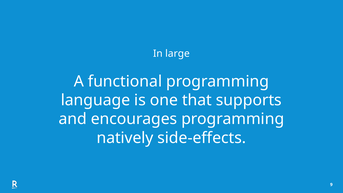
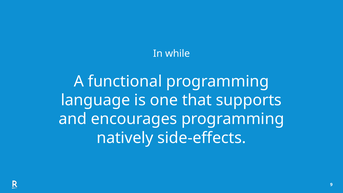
large: large -> while (178, 53)
